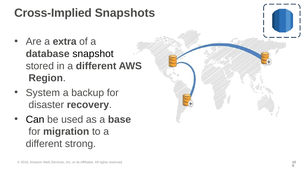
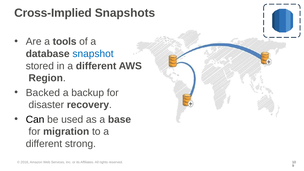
extra: extra -> tools (65, 42)
snapshot colour: black -> blue (93, 54)
System: System -> Backed (43, 93)
